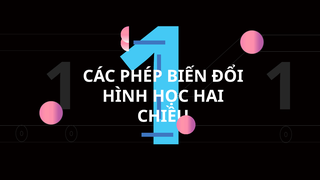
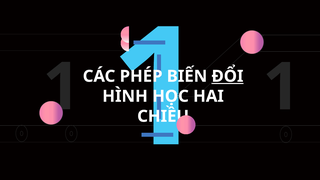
ĐỔI underline: none -> present (228, 76)
